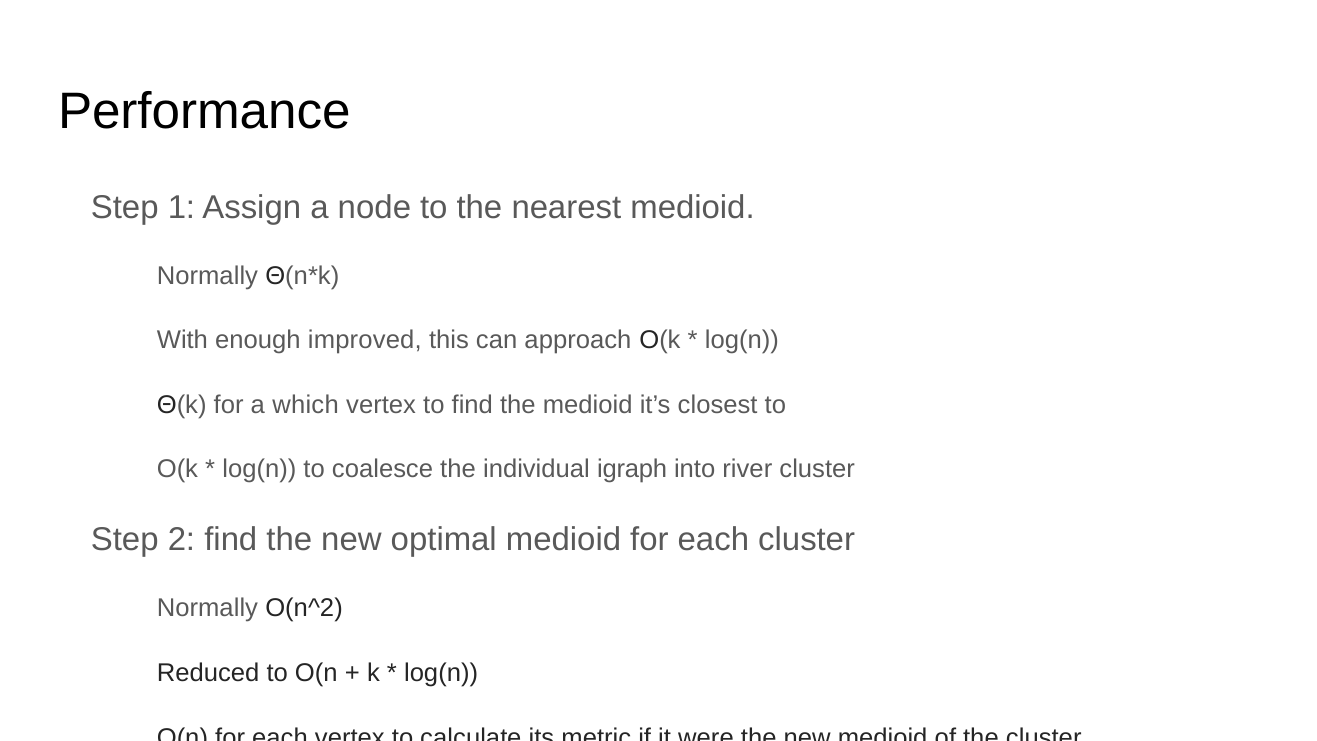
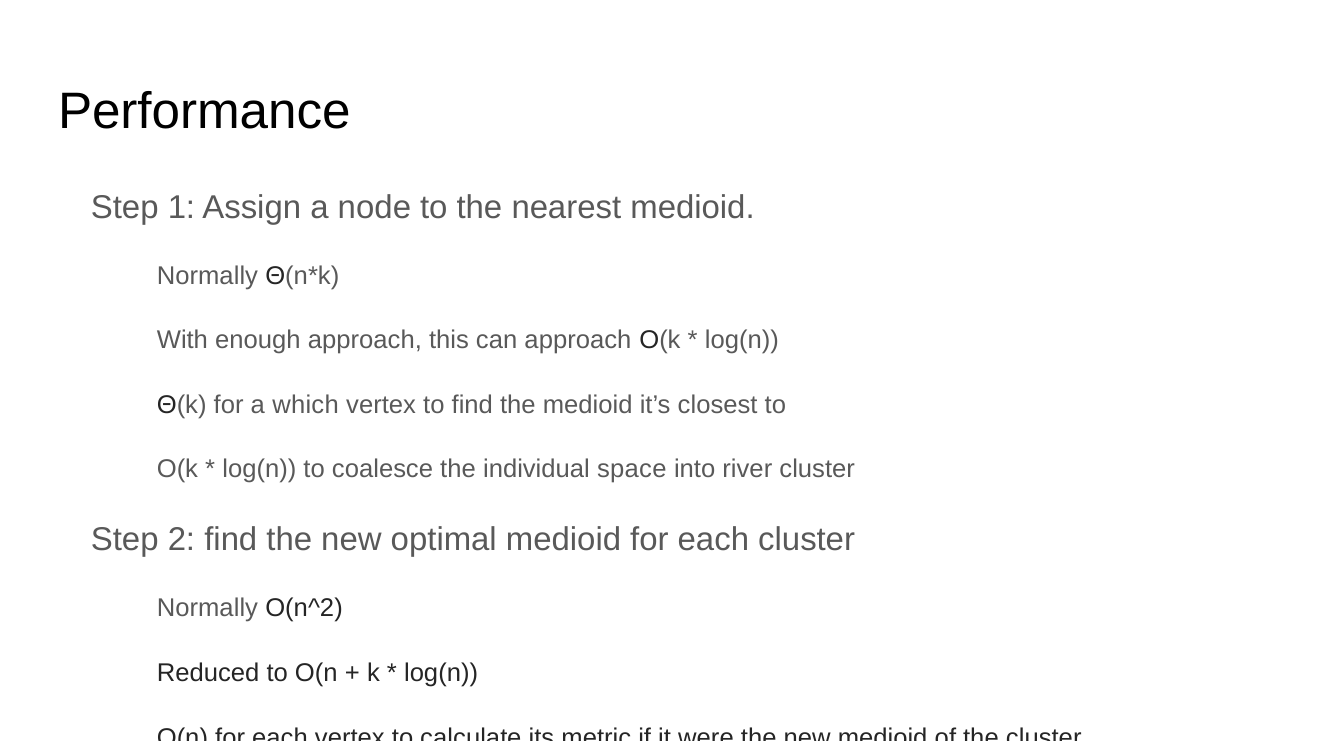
enough improved: improved -> approach (365, 340)
igraph: igraph -> space (632, 469)
